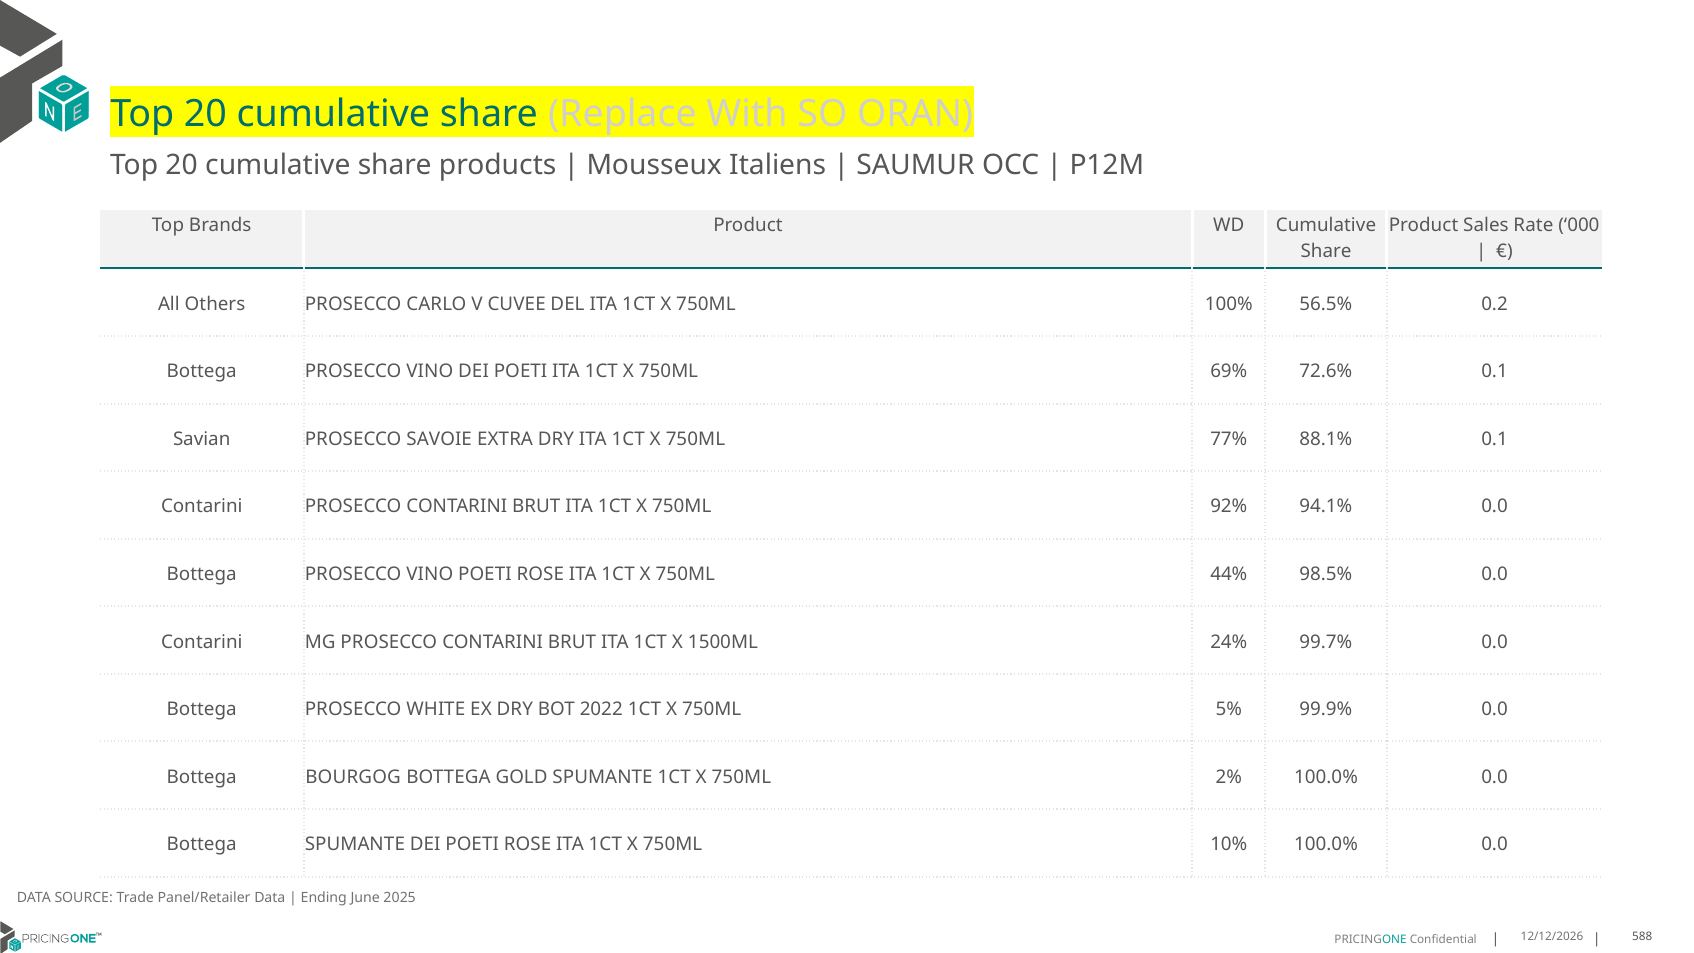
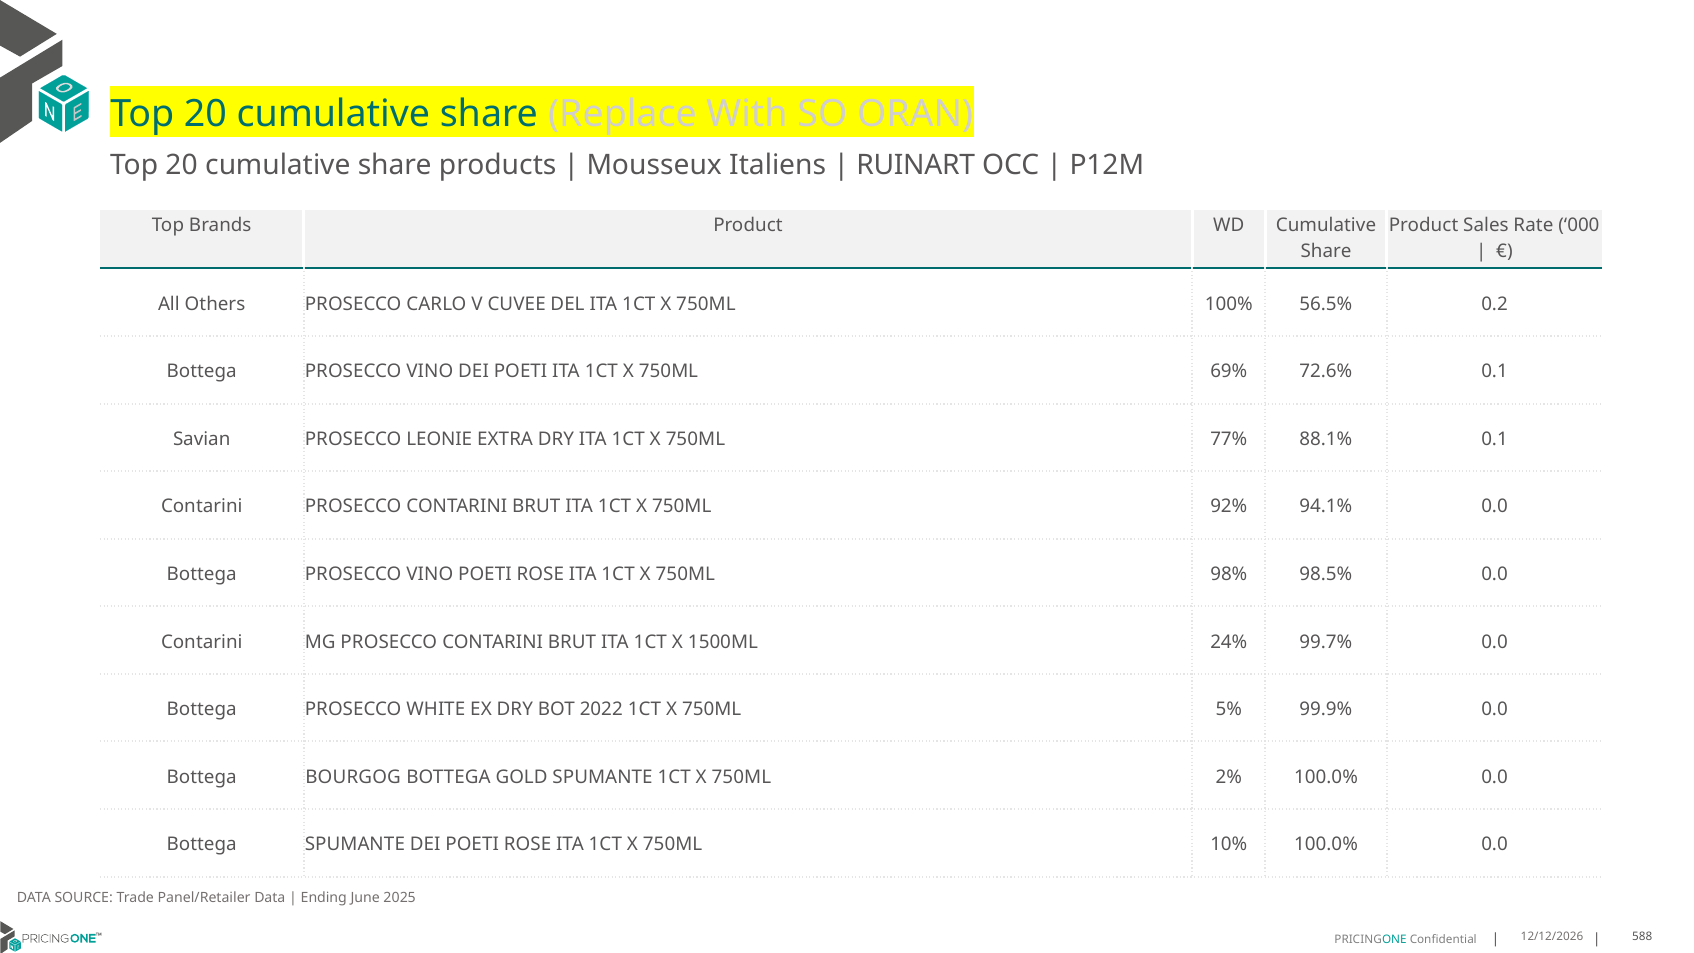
SAUMUR: SAUMUR -> RUINART (916, 165)
SAVOIE: SAVOIE -> LEONIE (439, 439)
44%: 44% -> 98% (1229, 574)
